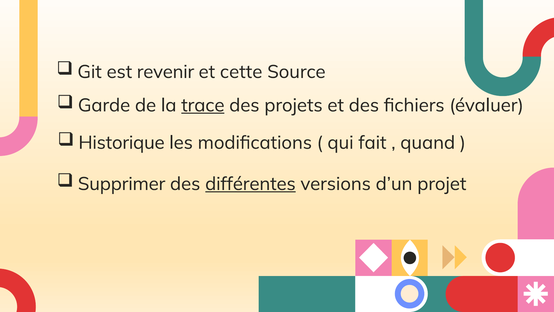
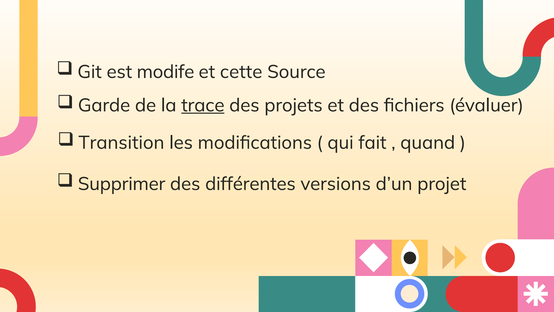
revenir: revenir -> modife (165, 72)
Historique: Historique -> Transition (121, 143)
différentes underline: present -> none (250, 184)
